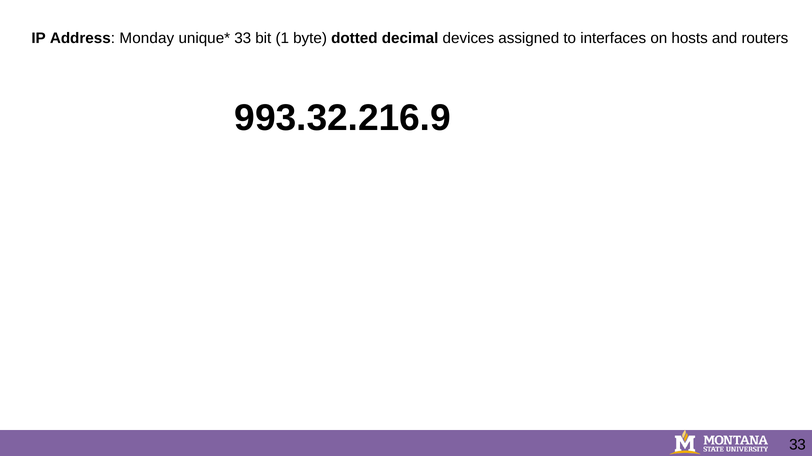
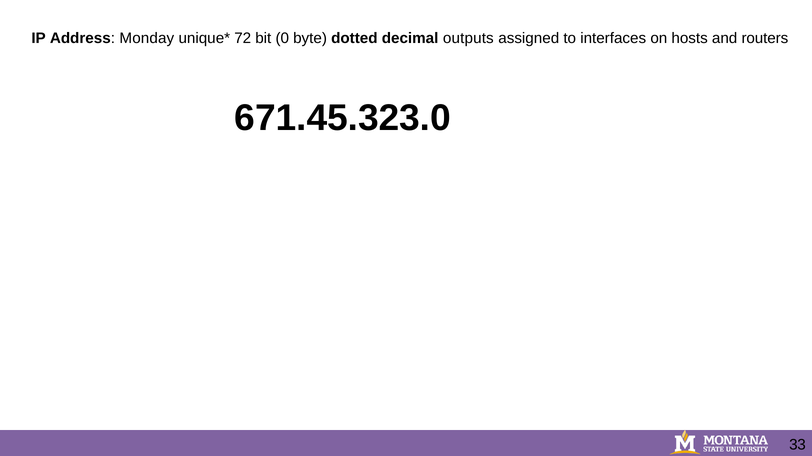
33: 33 -> 72 (243, 38)
1: 1 -> 0 (282, 38)
devices: devices -> outputs (468, 38)
993.32.216.9: 993.32.216.9 -> 671.45.323.0 (343, 118)
